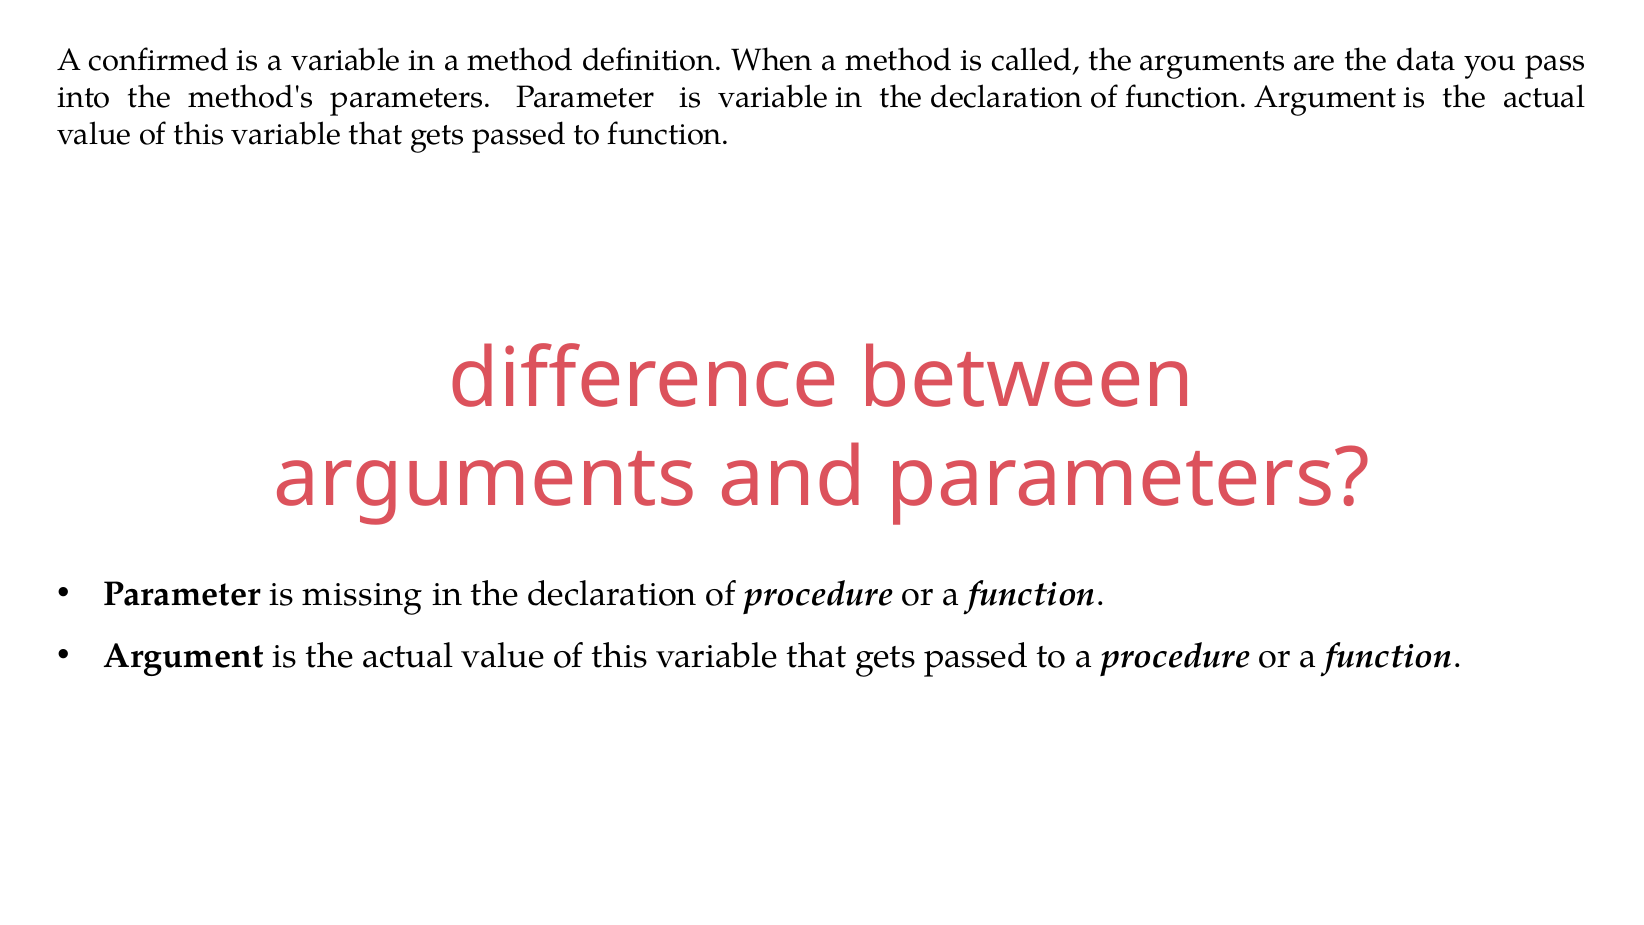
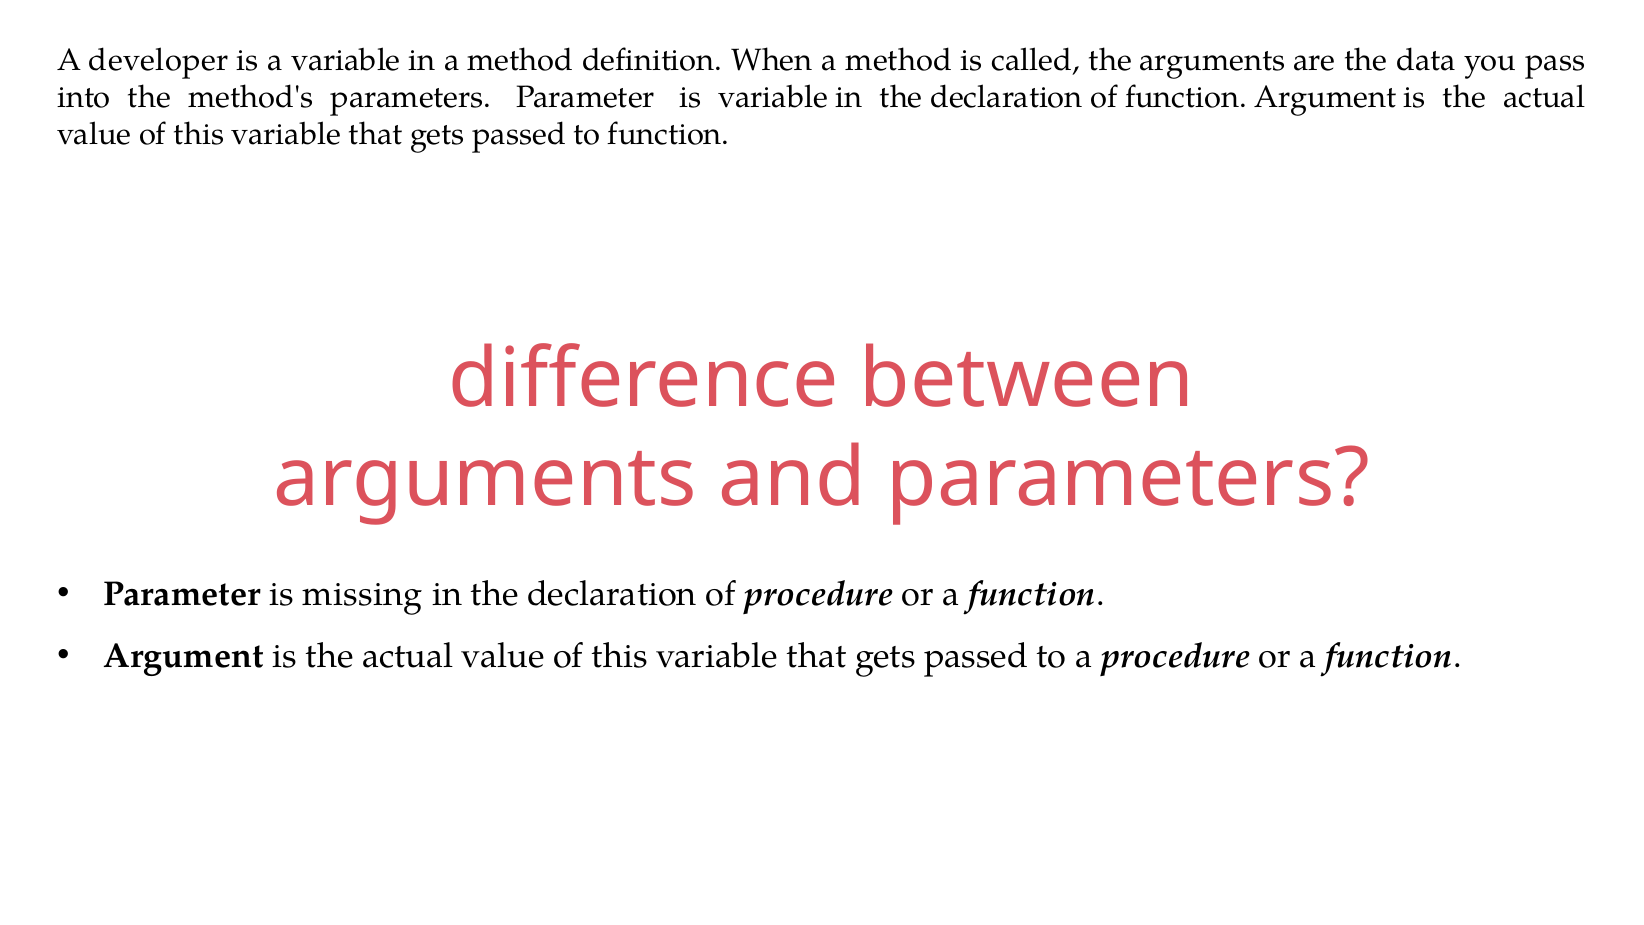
confirmed: confirmed -> developer (159, 60)
